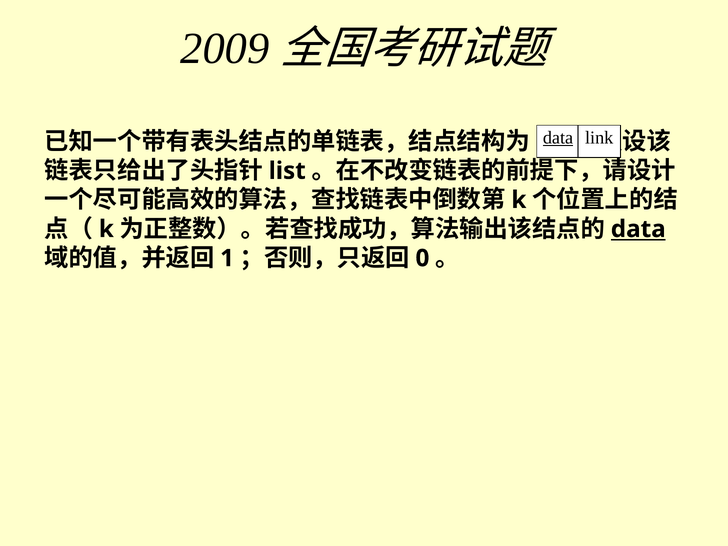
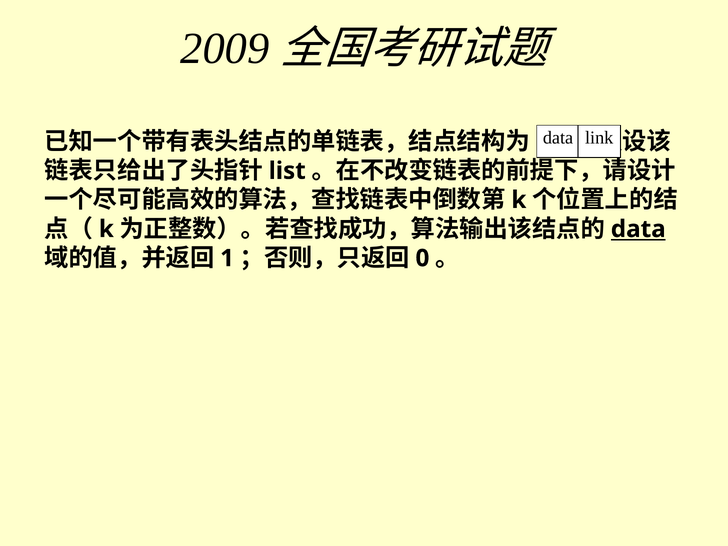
data underline: present -> none (558, 138)
